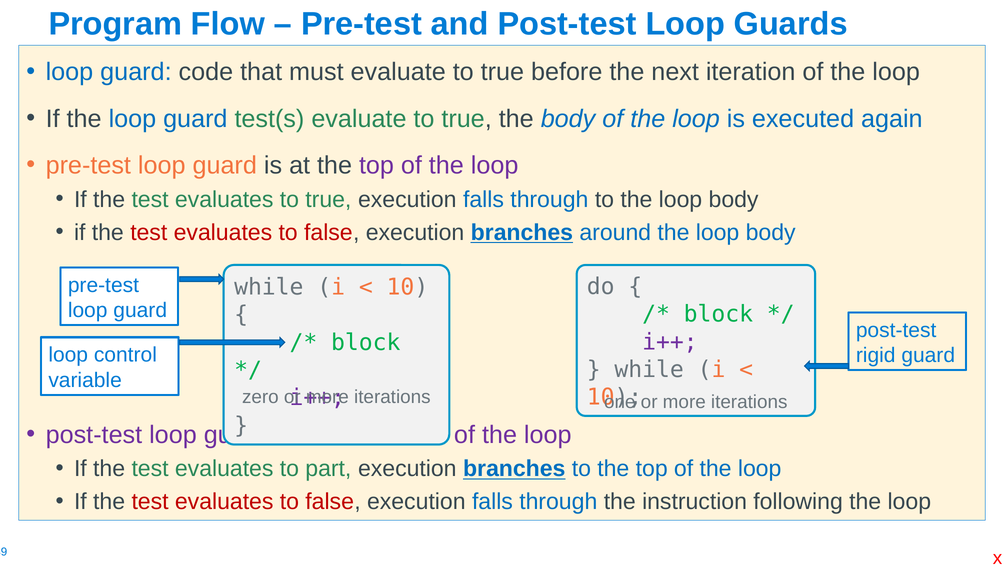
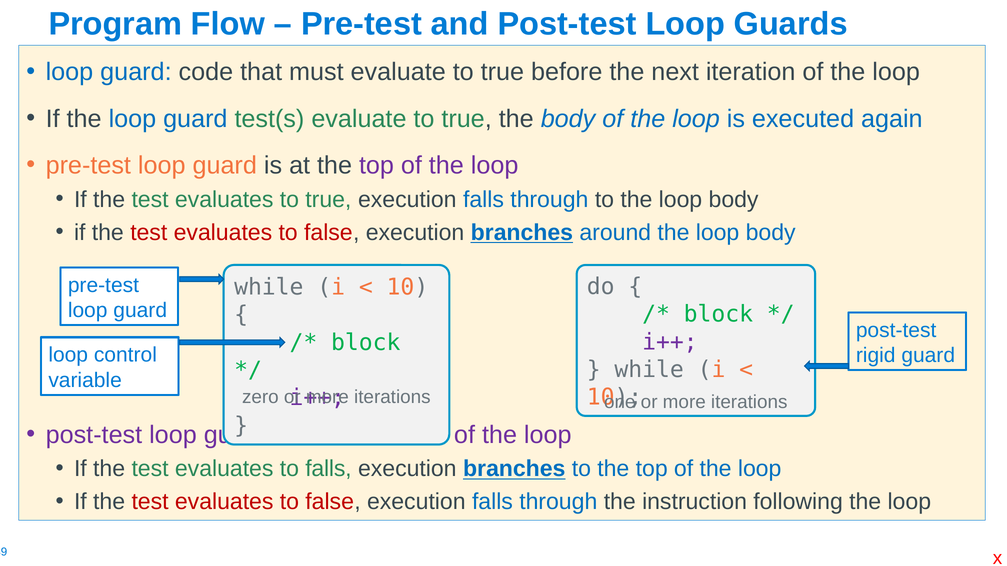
to part: part -> falls (328, 469)
